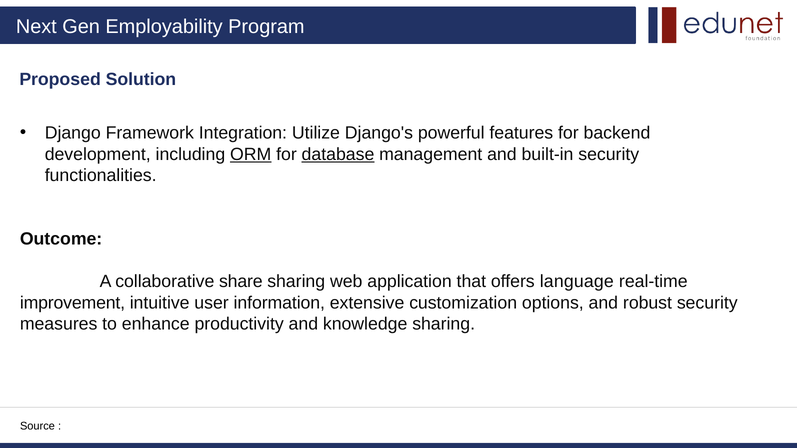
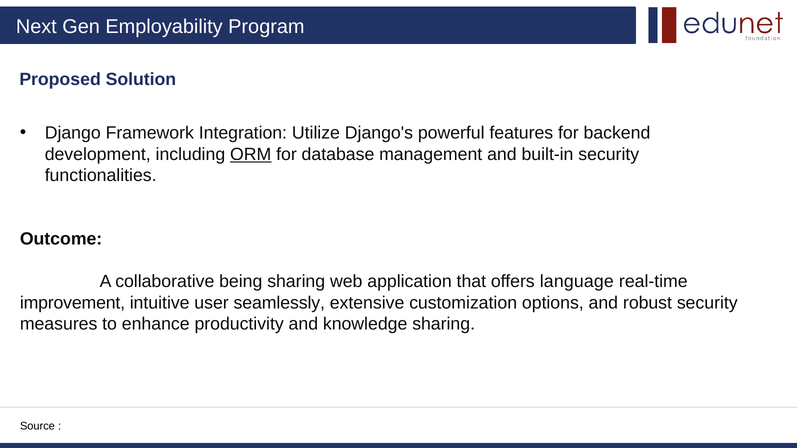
database underline: present -> none (338, 154)
share: share -> being (241, 282)
information: information -> seamlessly (279, 303)
